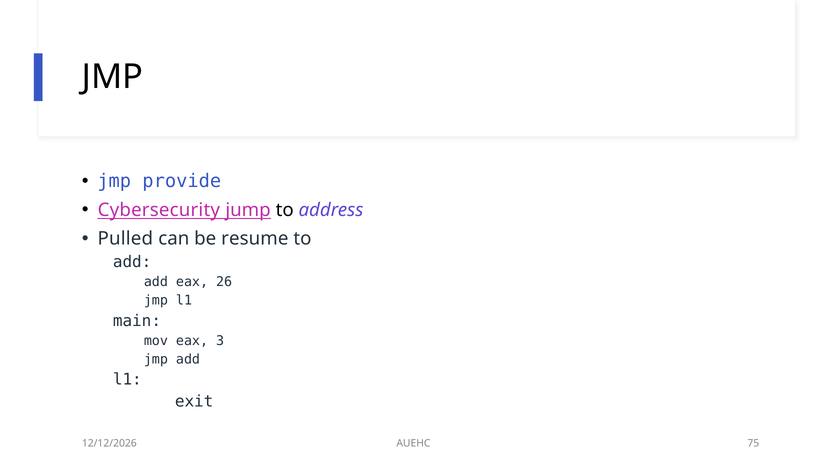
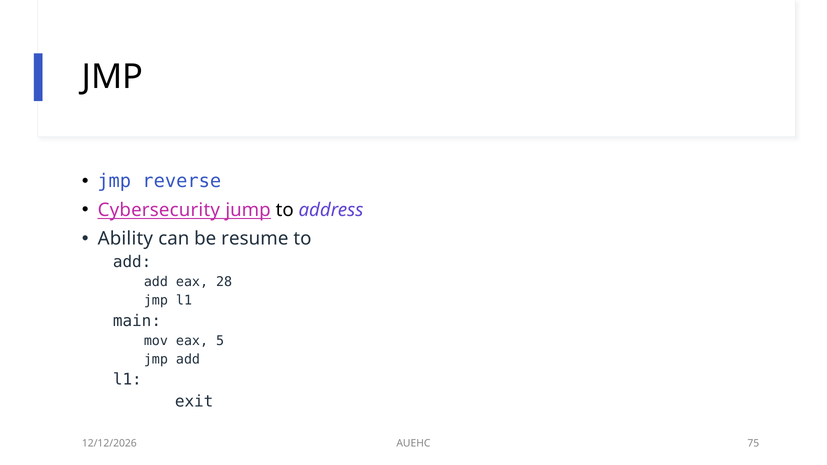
provide: provide -> reverse (182, 181)
Pulled: Pulled -> Ability (125, 239)
26: 26 -> 28 (224, 282)
3: 3 -> 5 (220, 341)
